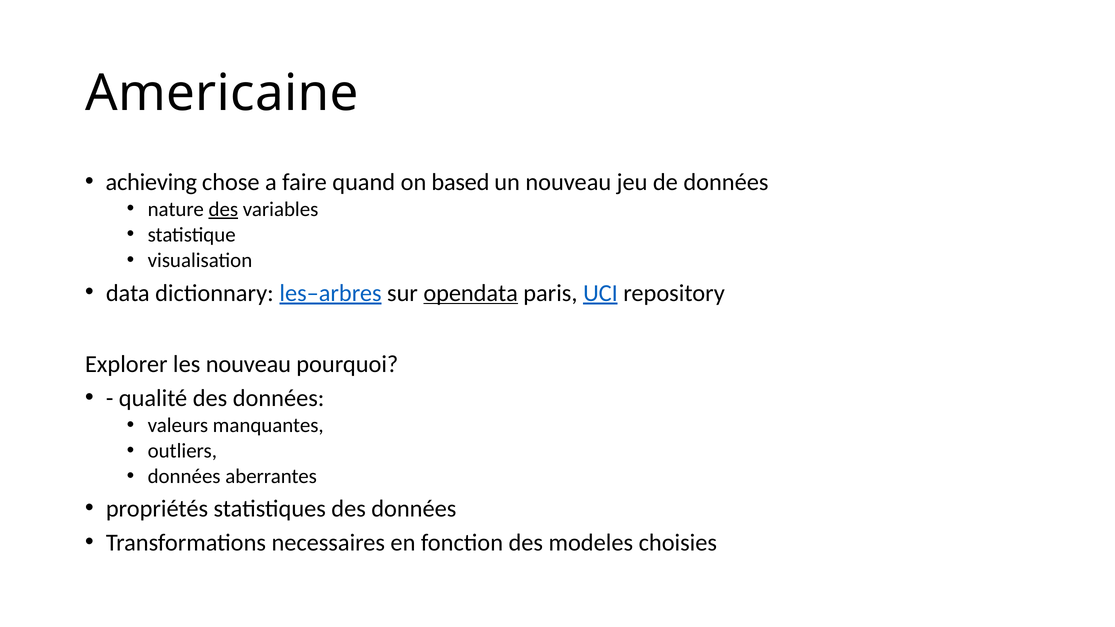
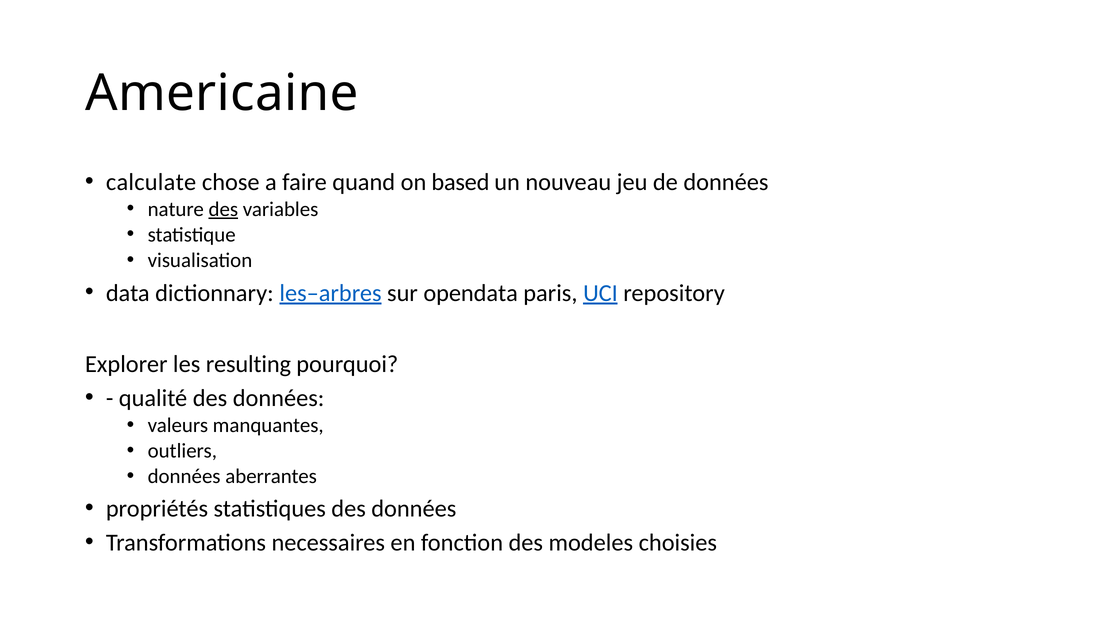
achieving: achieving -> calculate (151, 182)
opendata underline: present -> none (471, 293)
les nouveau: nouveau -> resulting (248, 364)
